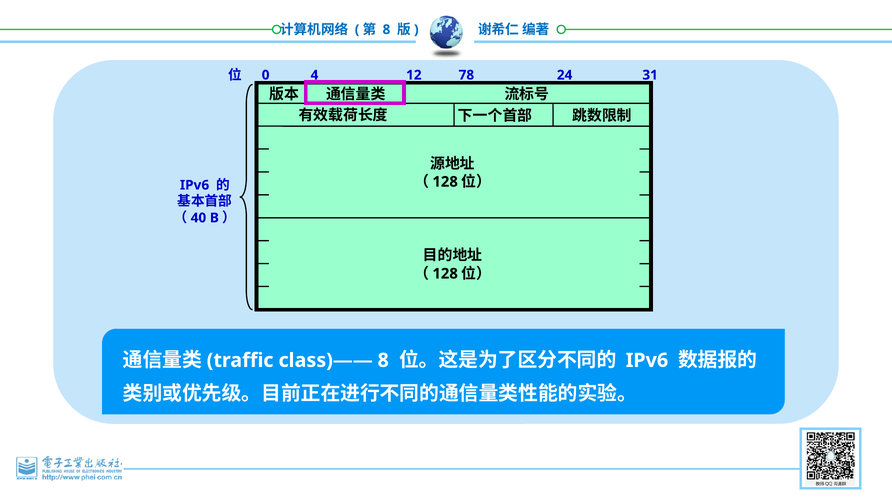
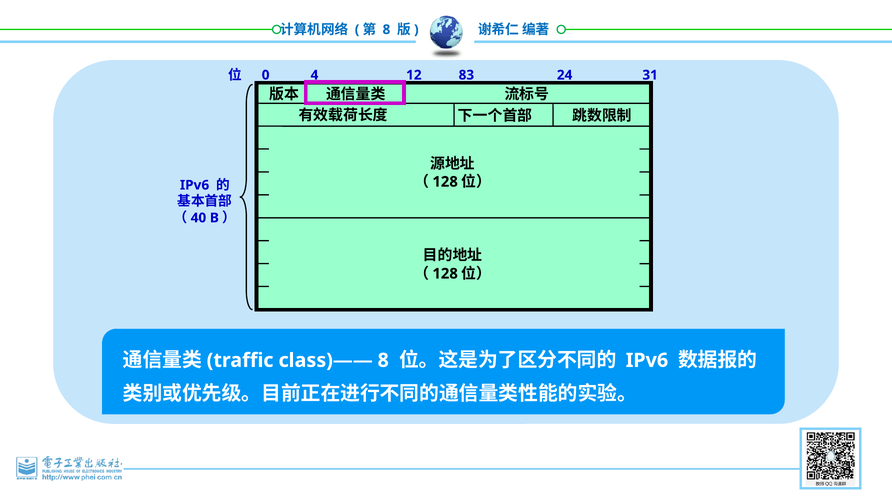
78: 78 -> 83 (466, 75)
